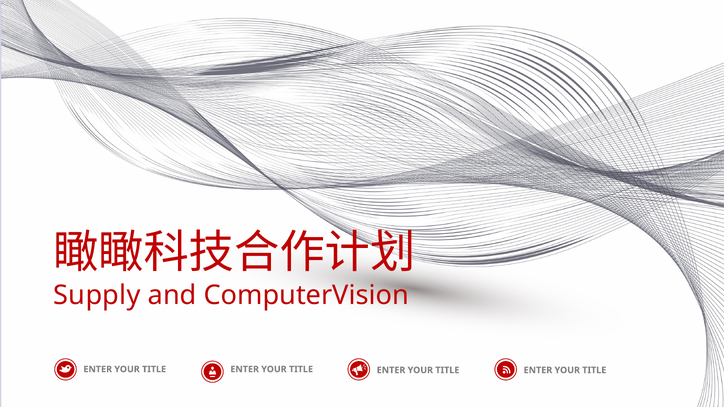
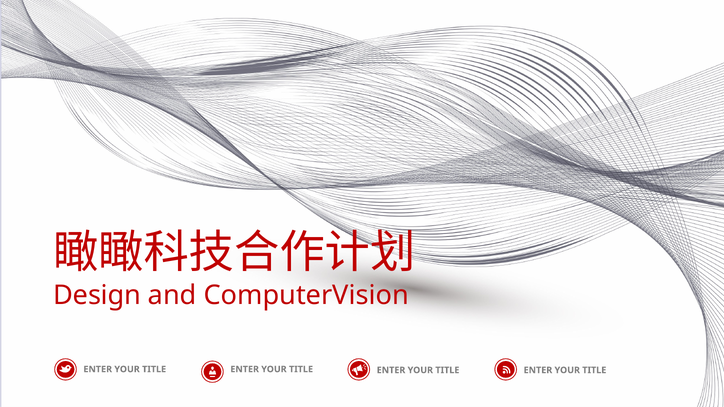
Supply: Supply -> Design (97, 295)
